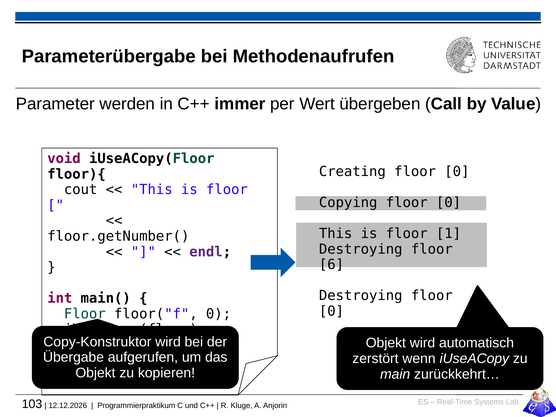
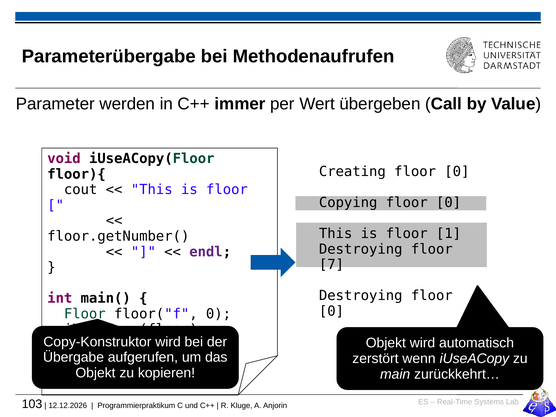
6: 6 -> 7 (331, 265)
